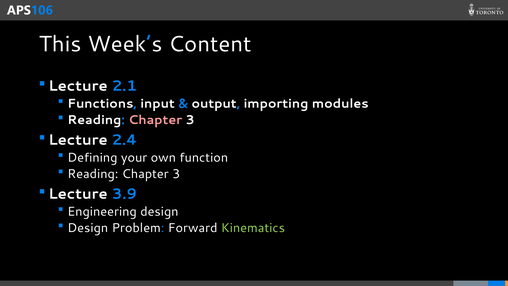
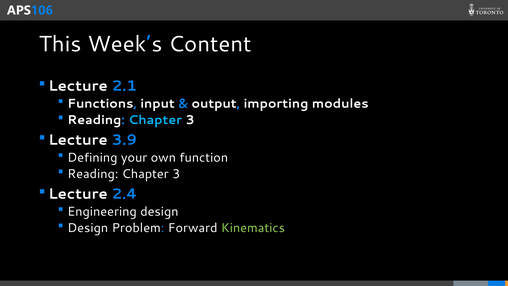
Chapter colour: pink -> light blue (155, 120)
2.4: 2.4 -> 3.9 (124, 140)
3.9: 3.9 -> 2.4 (124, 194)
